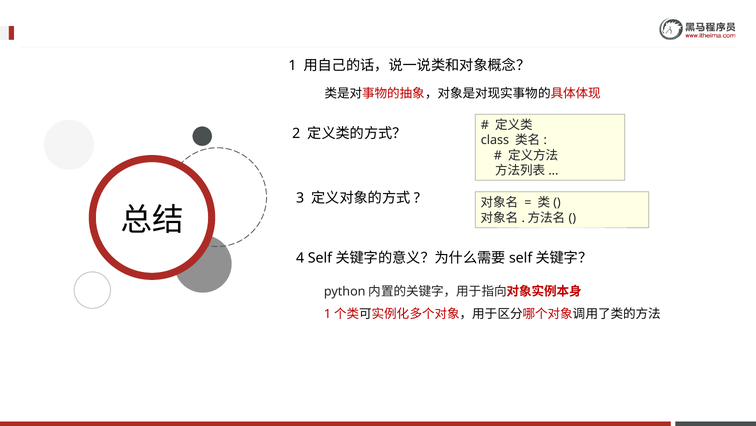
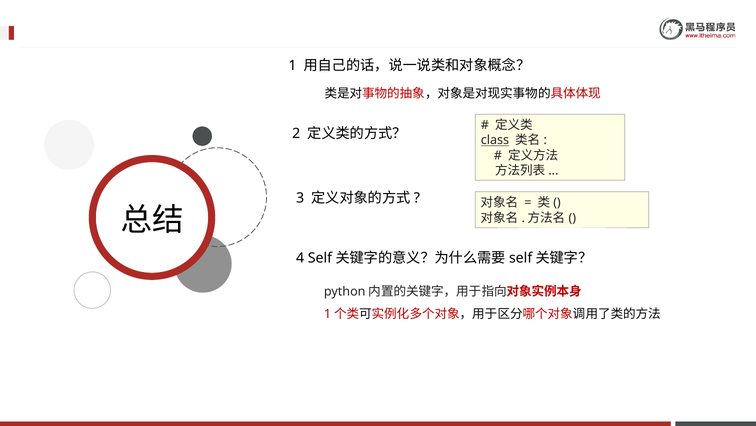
class underline: none -> present (495, 140)
